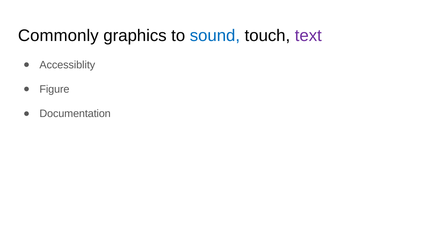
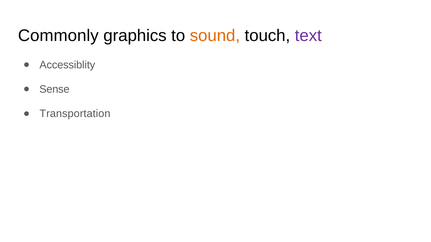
sound colour: blue -> orange (215, 36)
Figure: Figure -> Sense (54, 90)
Documentation: Documentation -> Transportation (75, 114)
